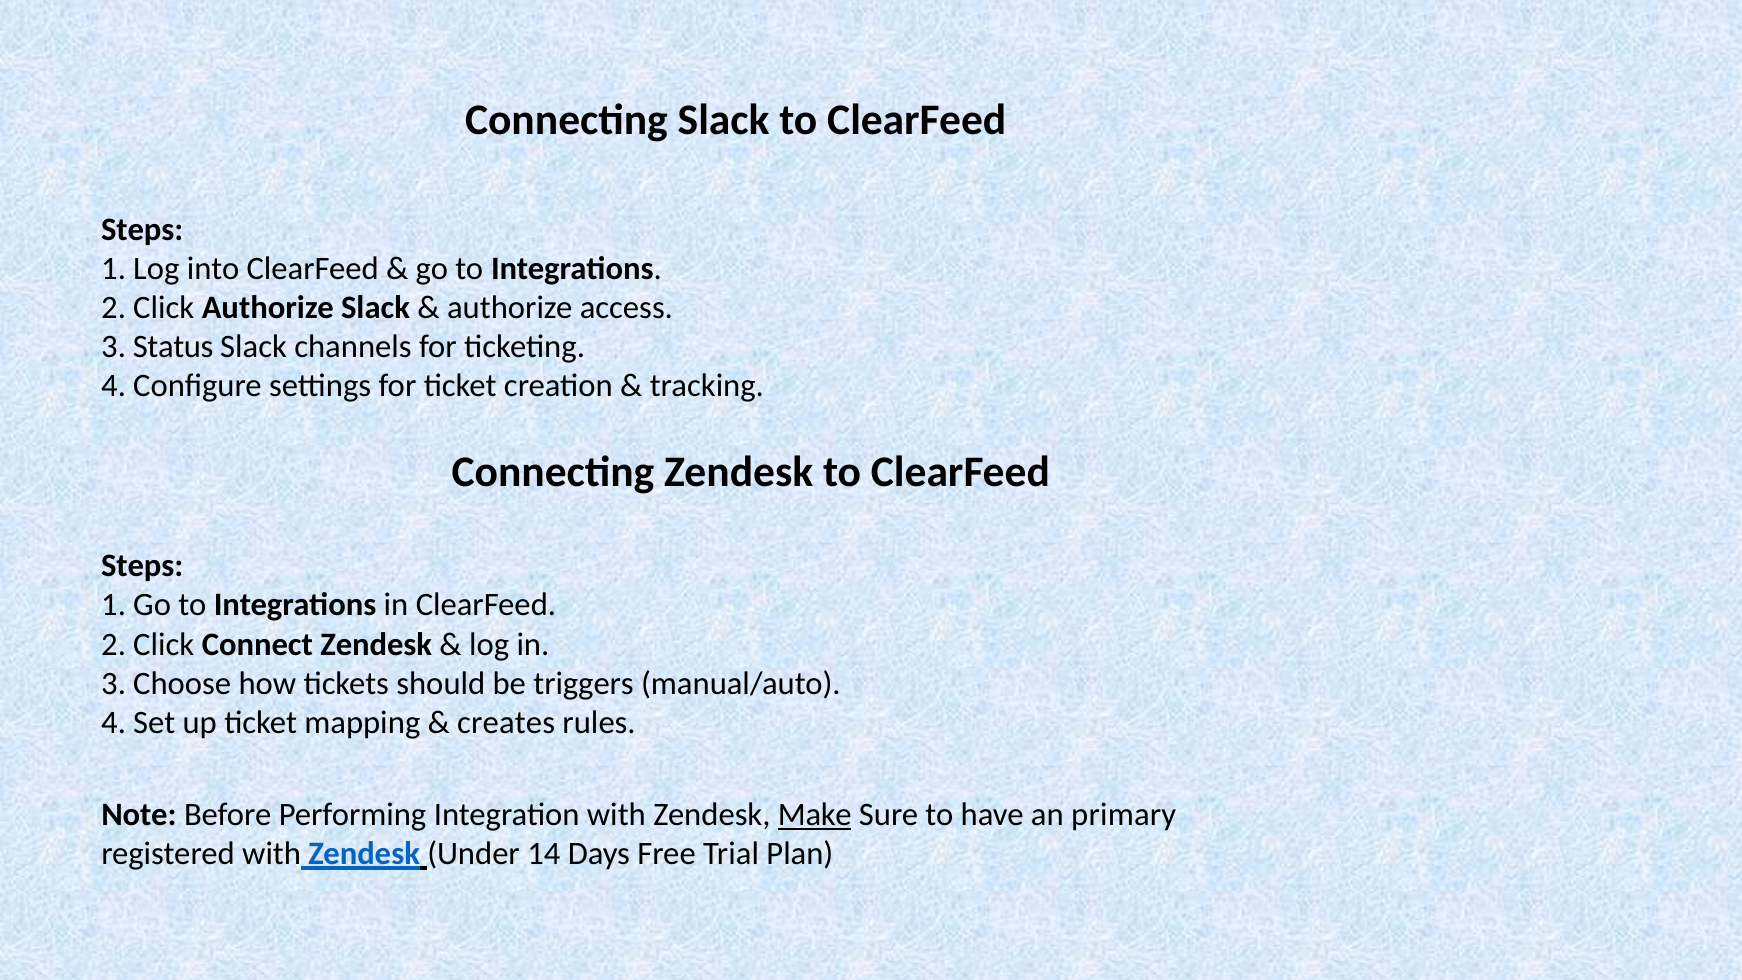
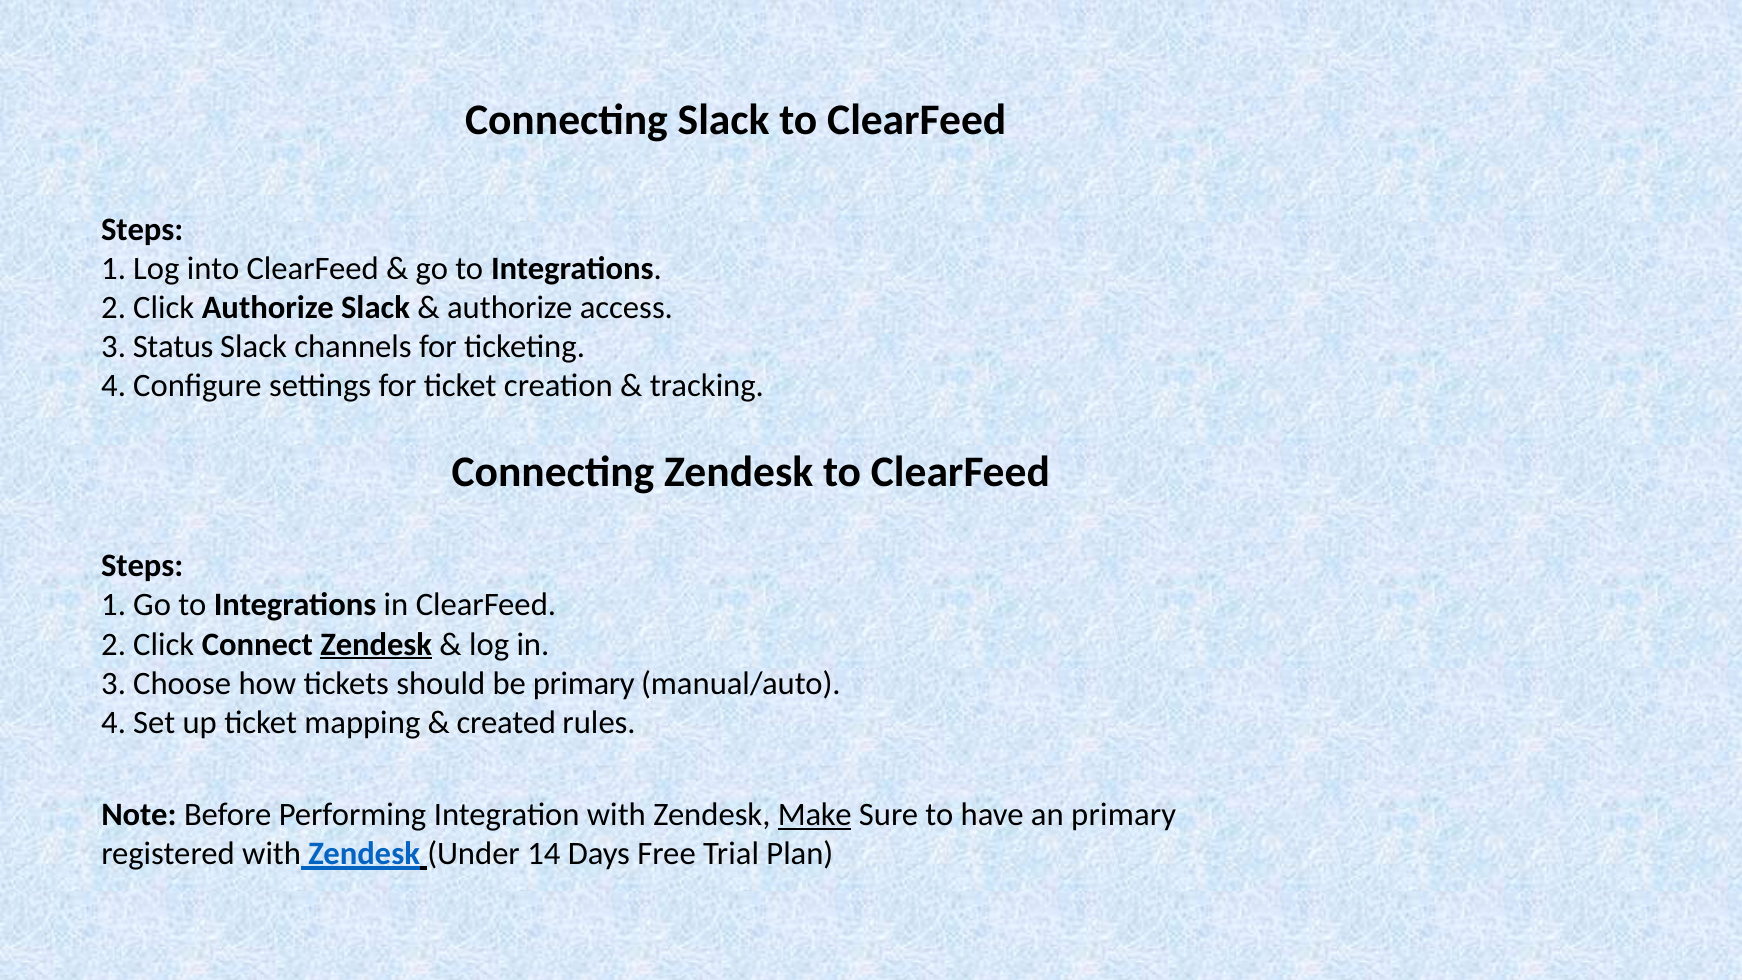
Zendesk underline: none -> present (376, 644)
be triggers: triggers -> primary (584, 683)
creates: creates -> created (506, 723)
